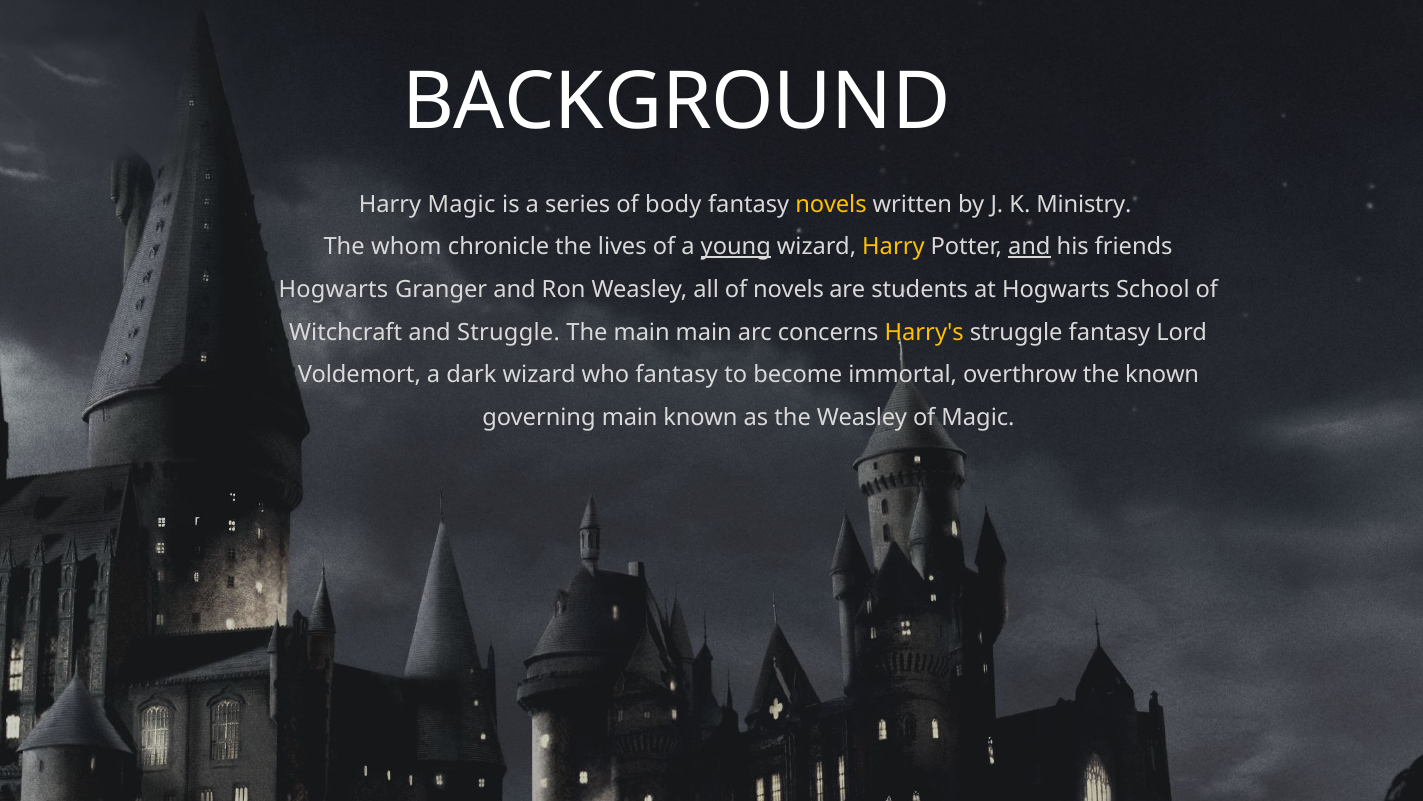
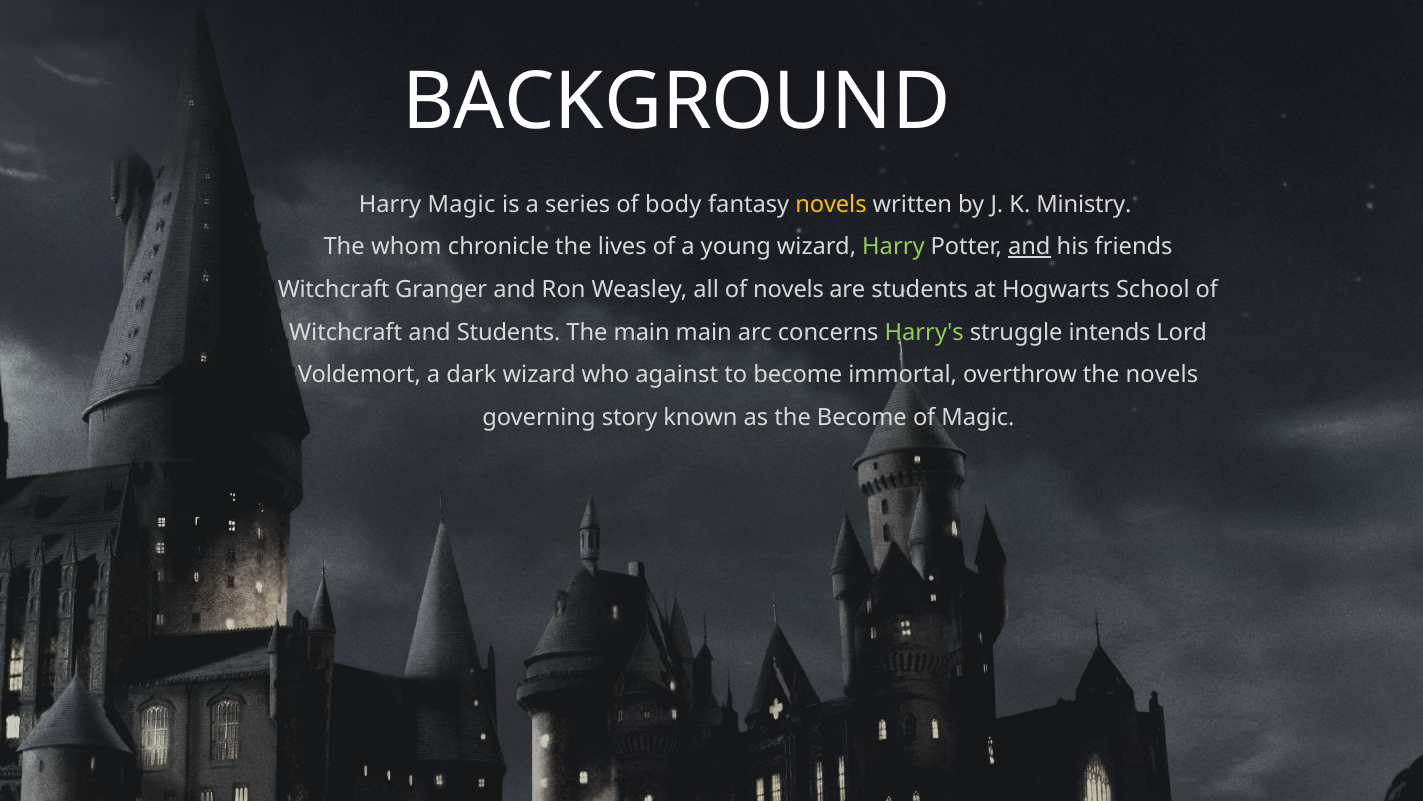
young underline: present -> none (736, 247)
Harry colour: yellow -> light green (893, 247)
Hogwarts: Hogwarts -> Witchcraft (334, 289)
and Struggle: Struggle -> Students (509, 332)
Harry's colour: yellow -> light green (924, 332)
struggle fantasy: fantasy -> intends (1110, 332)
who fantasy: fantasy -> against (677, 375)
the known: known -> novels (1162, 375)
governing main: main -> story (630, 417)
the Weasley: Weasley -> Become (862, 417)
